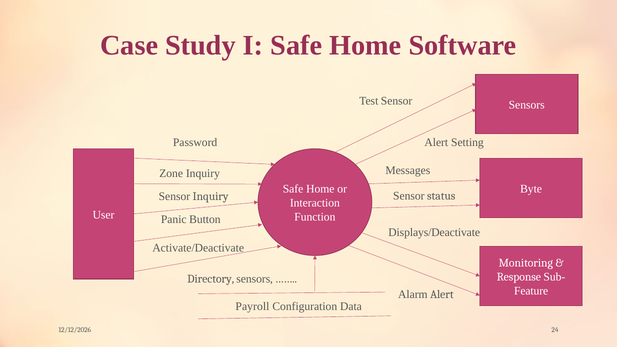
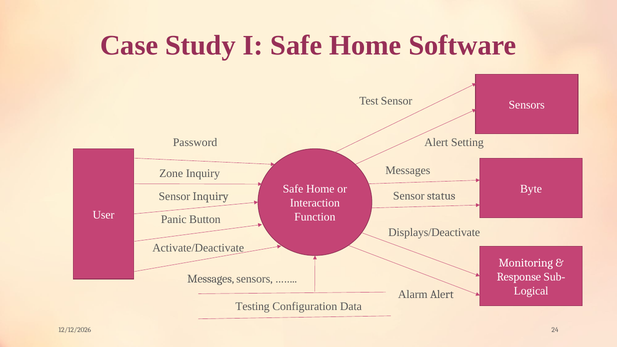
Directory: Directory -> Messages (211, 279)
Feature: Feature -> Logical (531, 291)
Payroll: Payroll -> Testing (253, 307)
